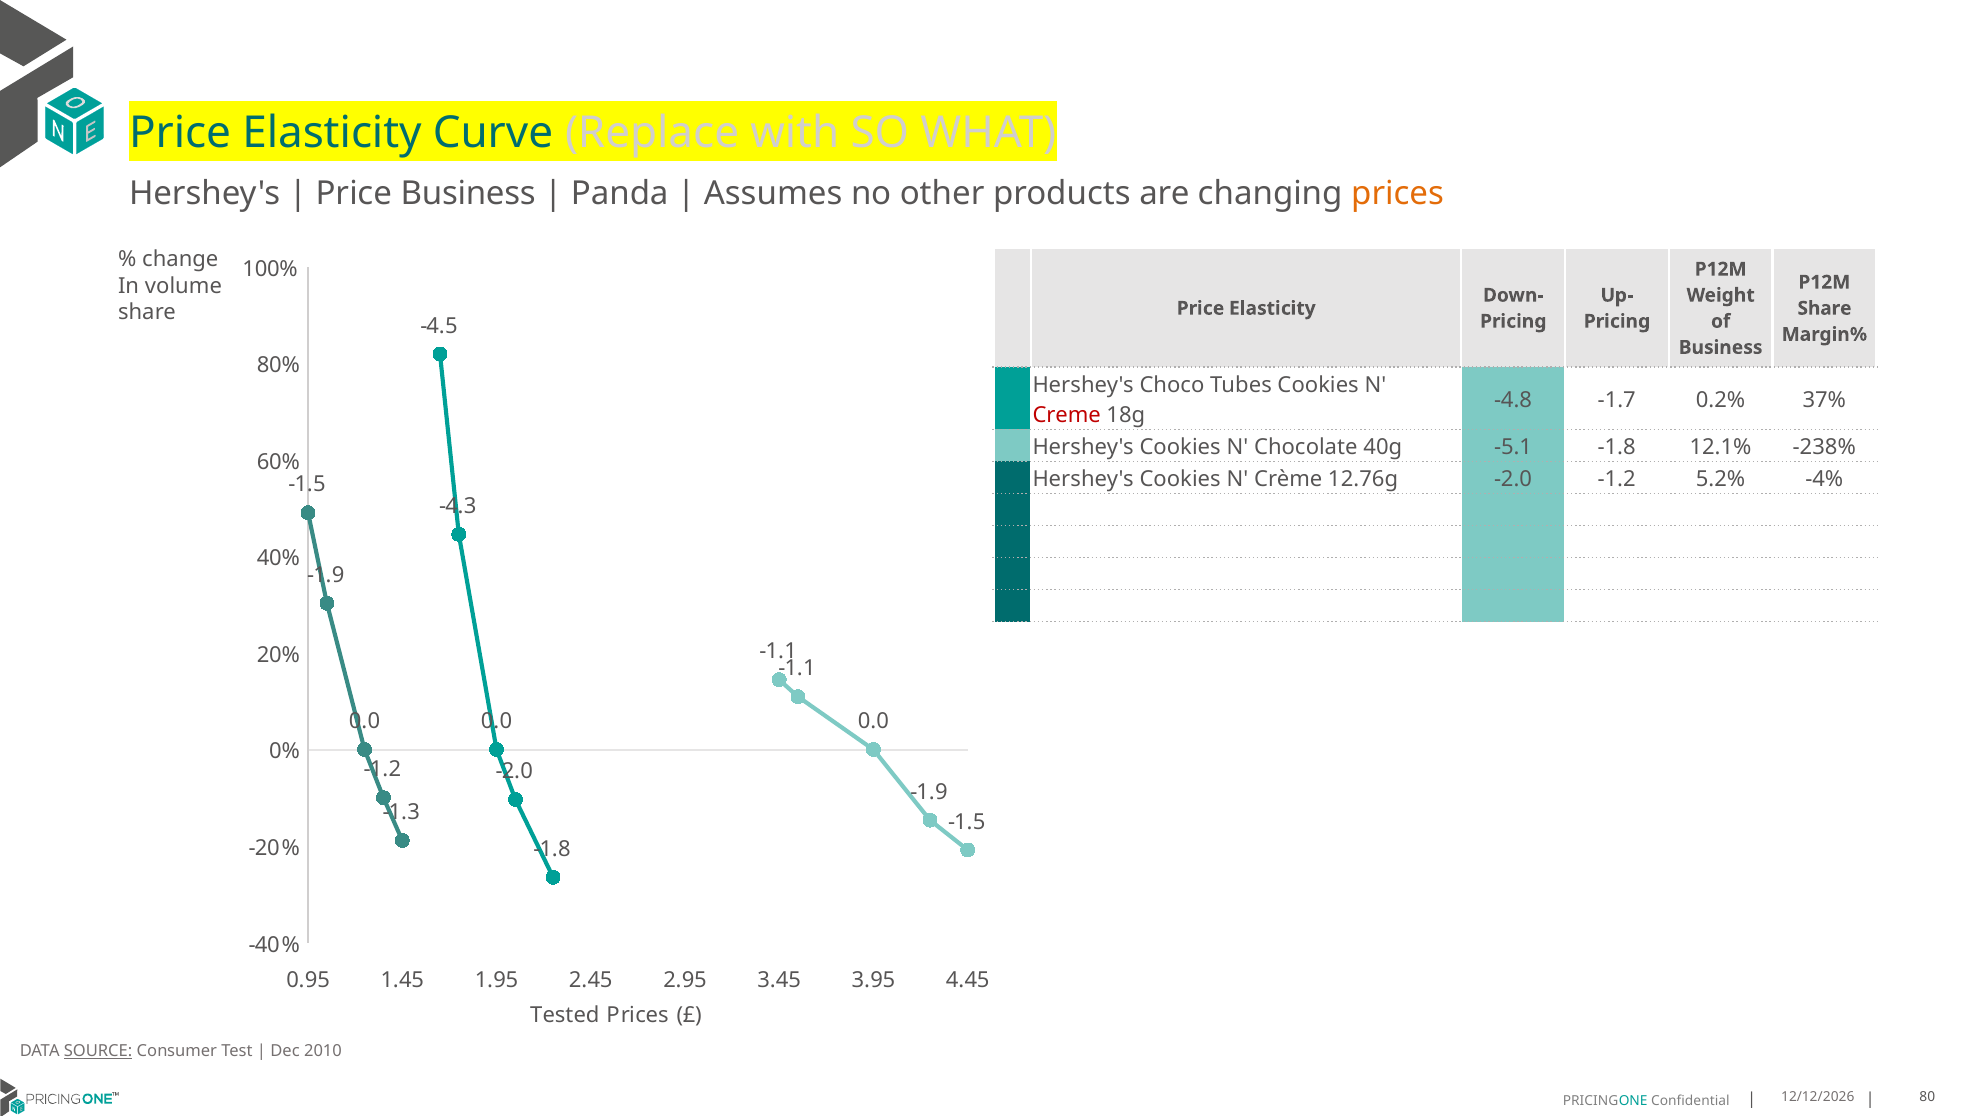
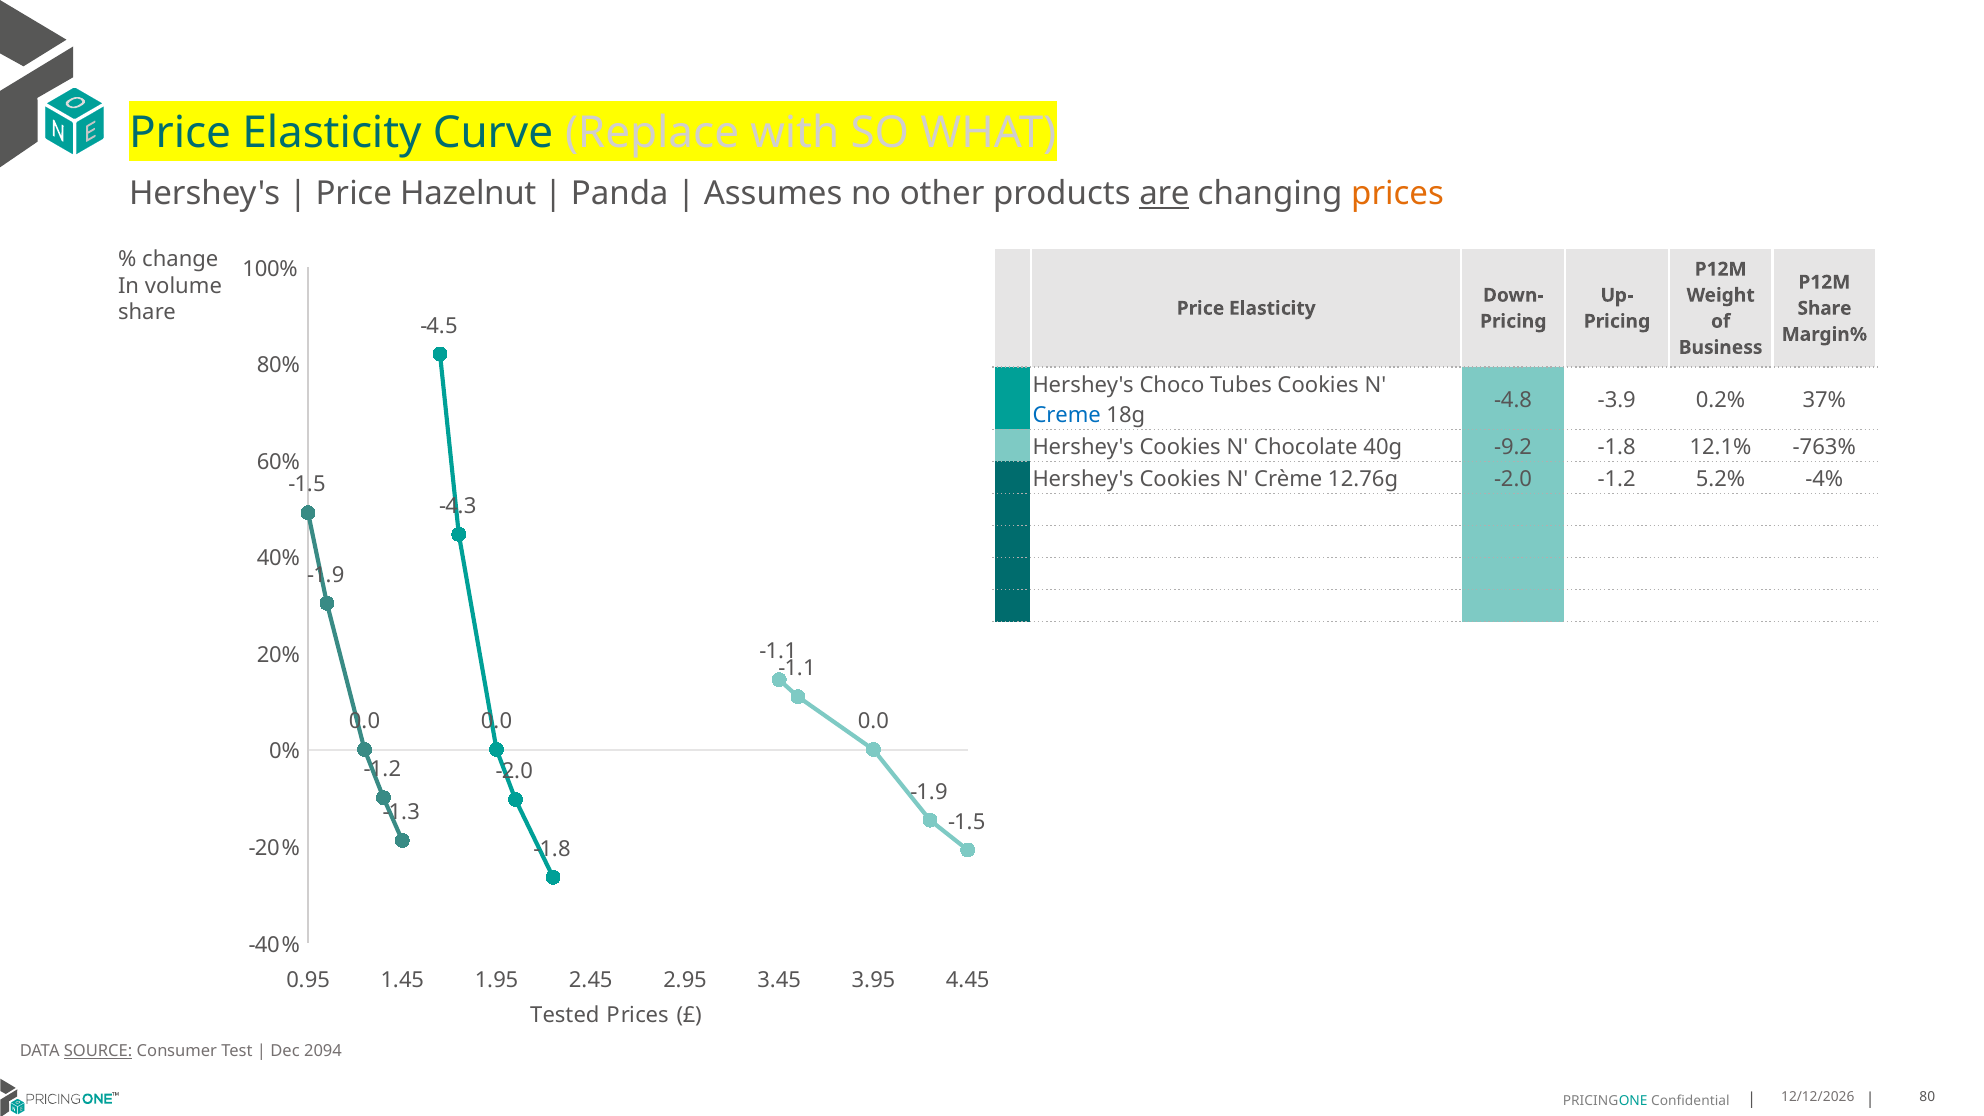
Price Business: Business -> Hazelnut (468, 193)
are underline: none -> present (1164, 193)
-1.7: -1.7 -> -3.9 (1617, 400)
Creme colour: red -> blue (1067, 415)
-5.1: -5.1 -> -9.2 (1513, 447)
-238%: -238% -> -763% (1824, 447)
2010: 2010 -> 2094 (323, 1051)
